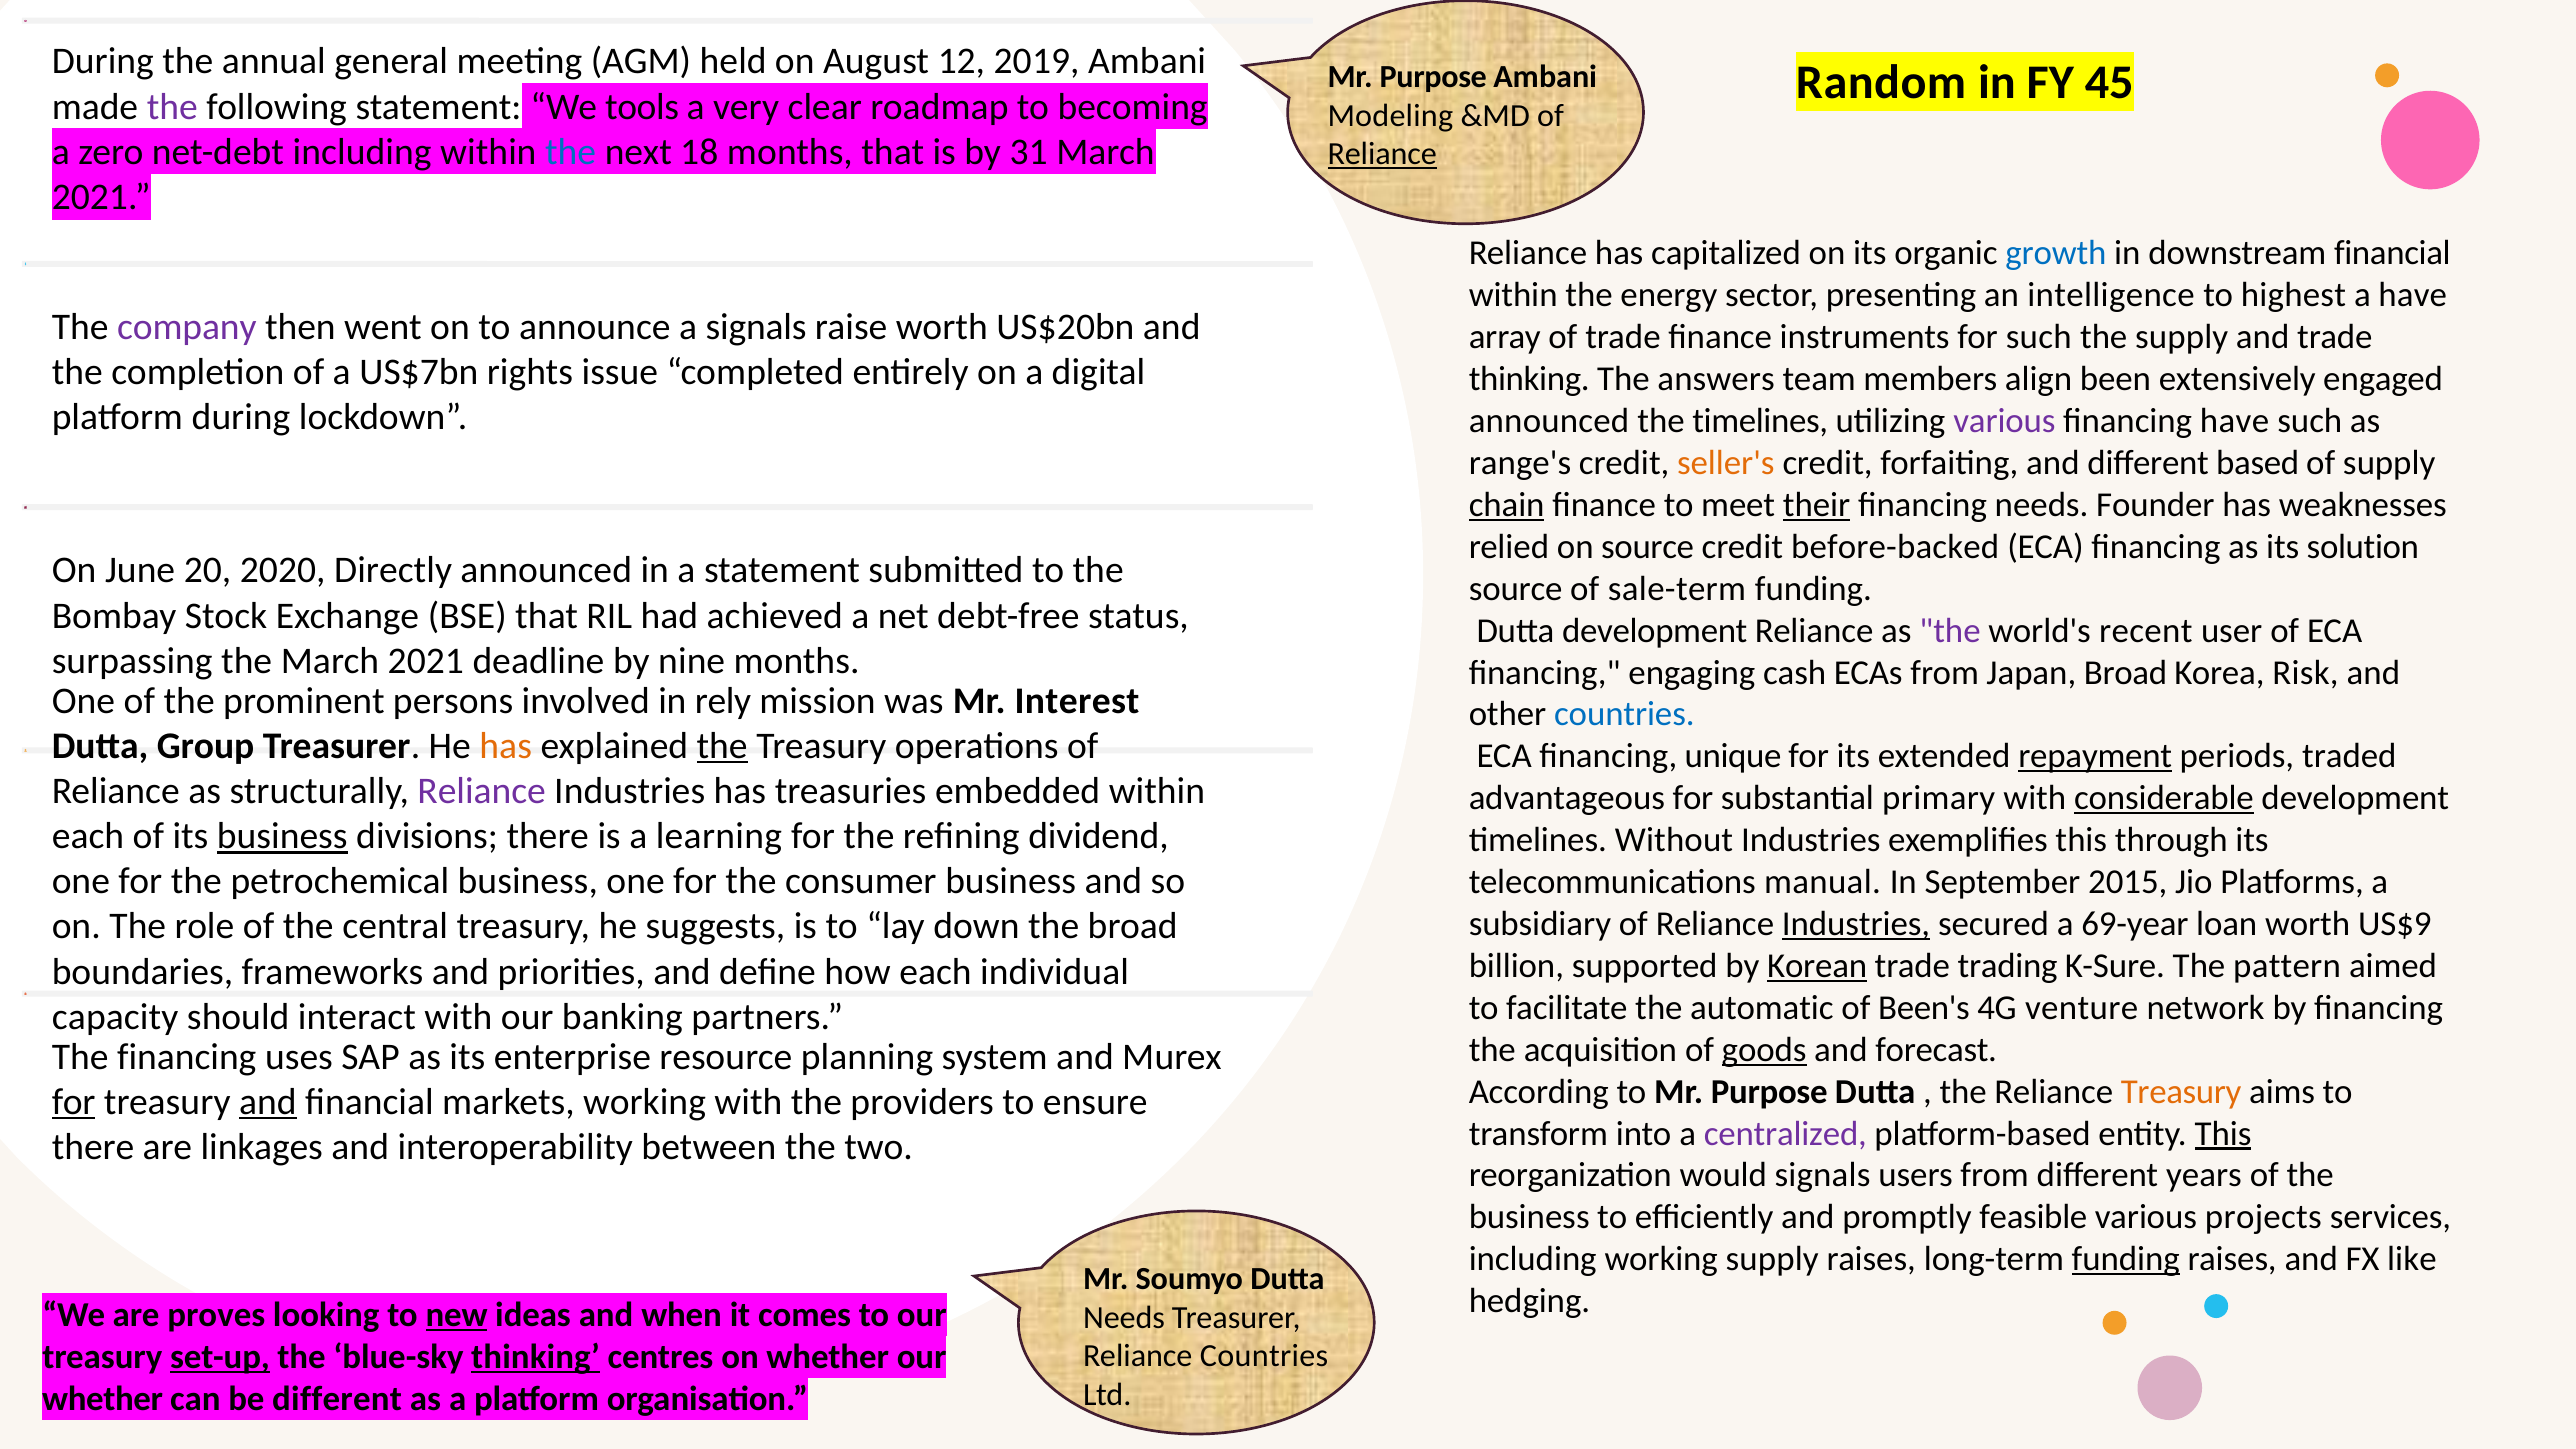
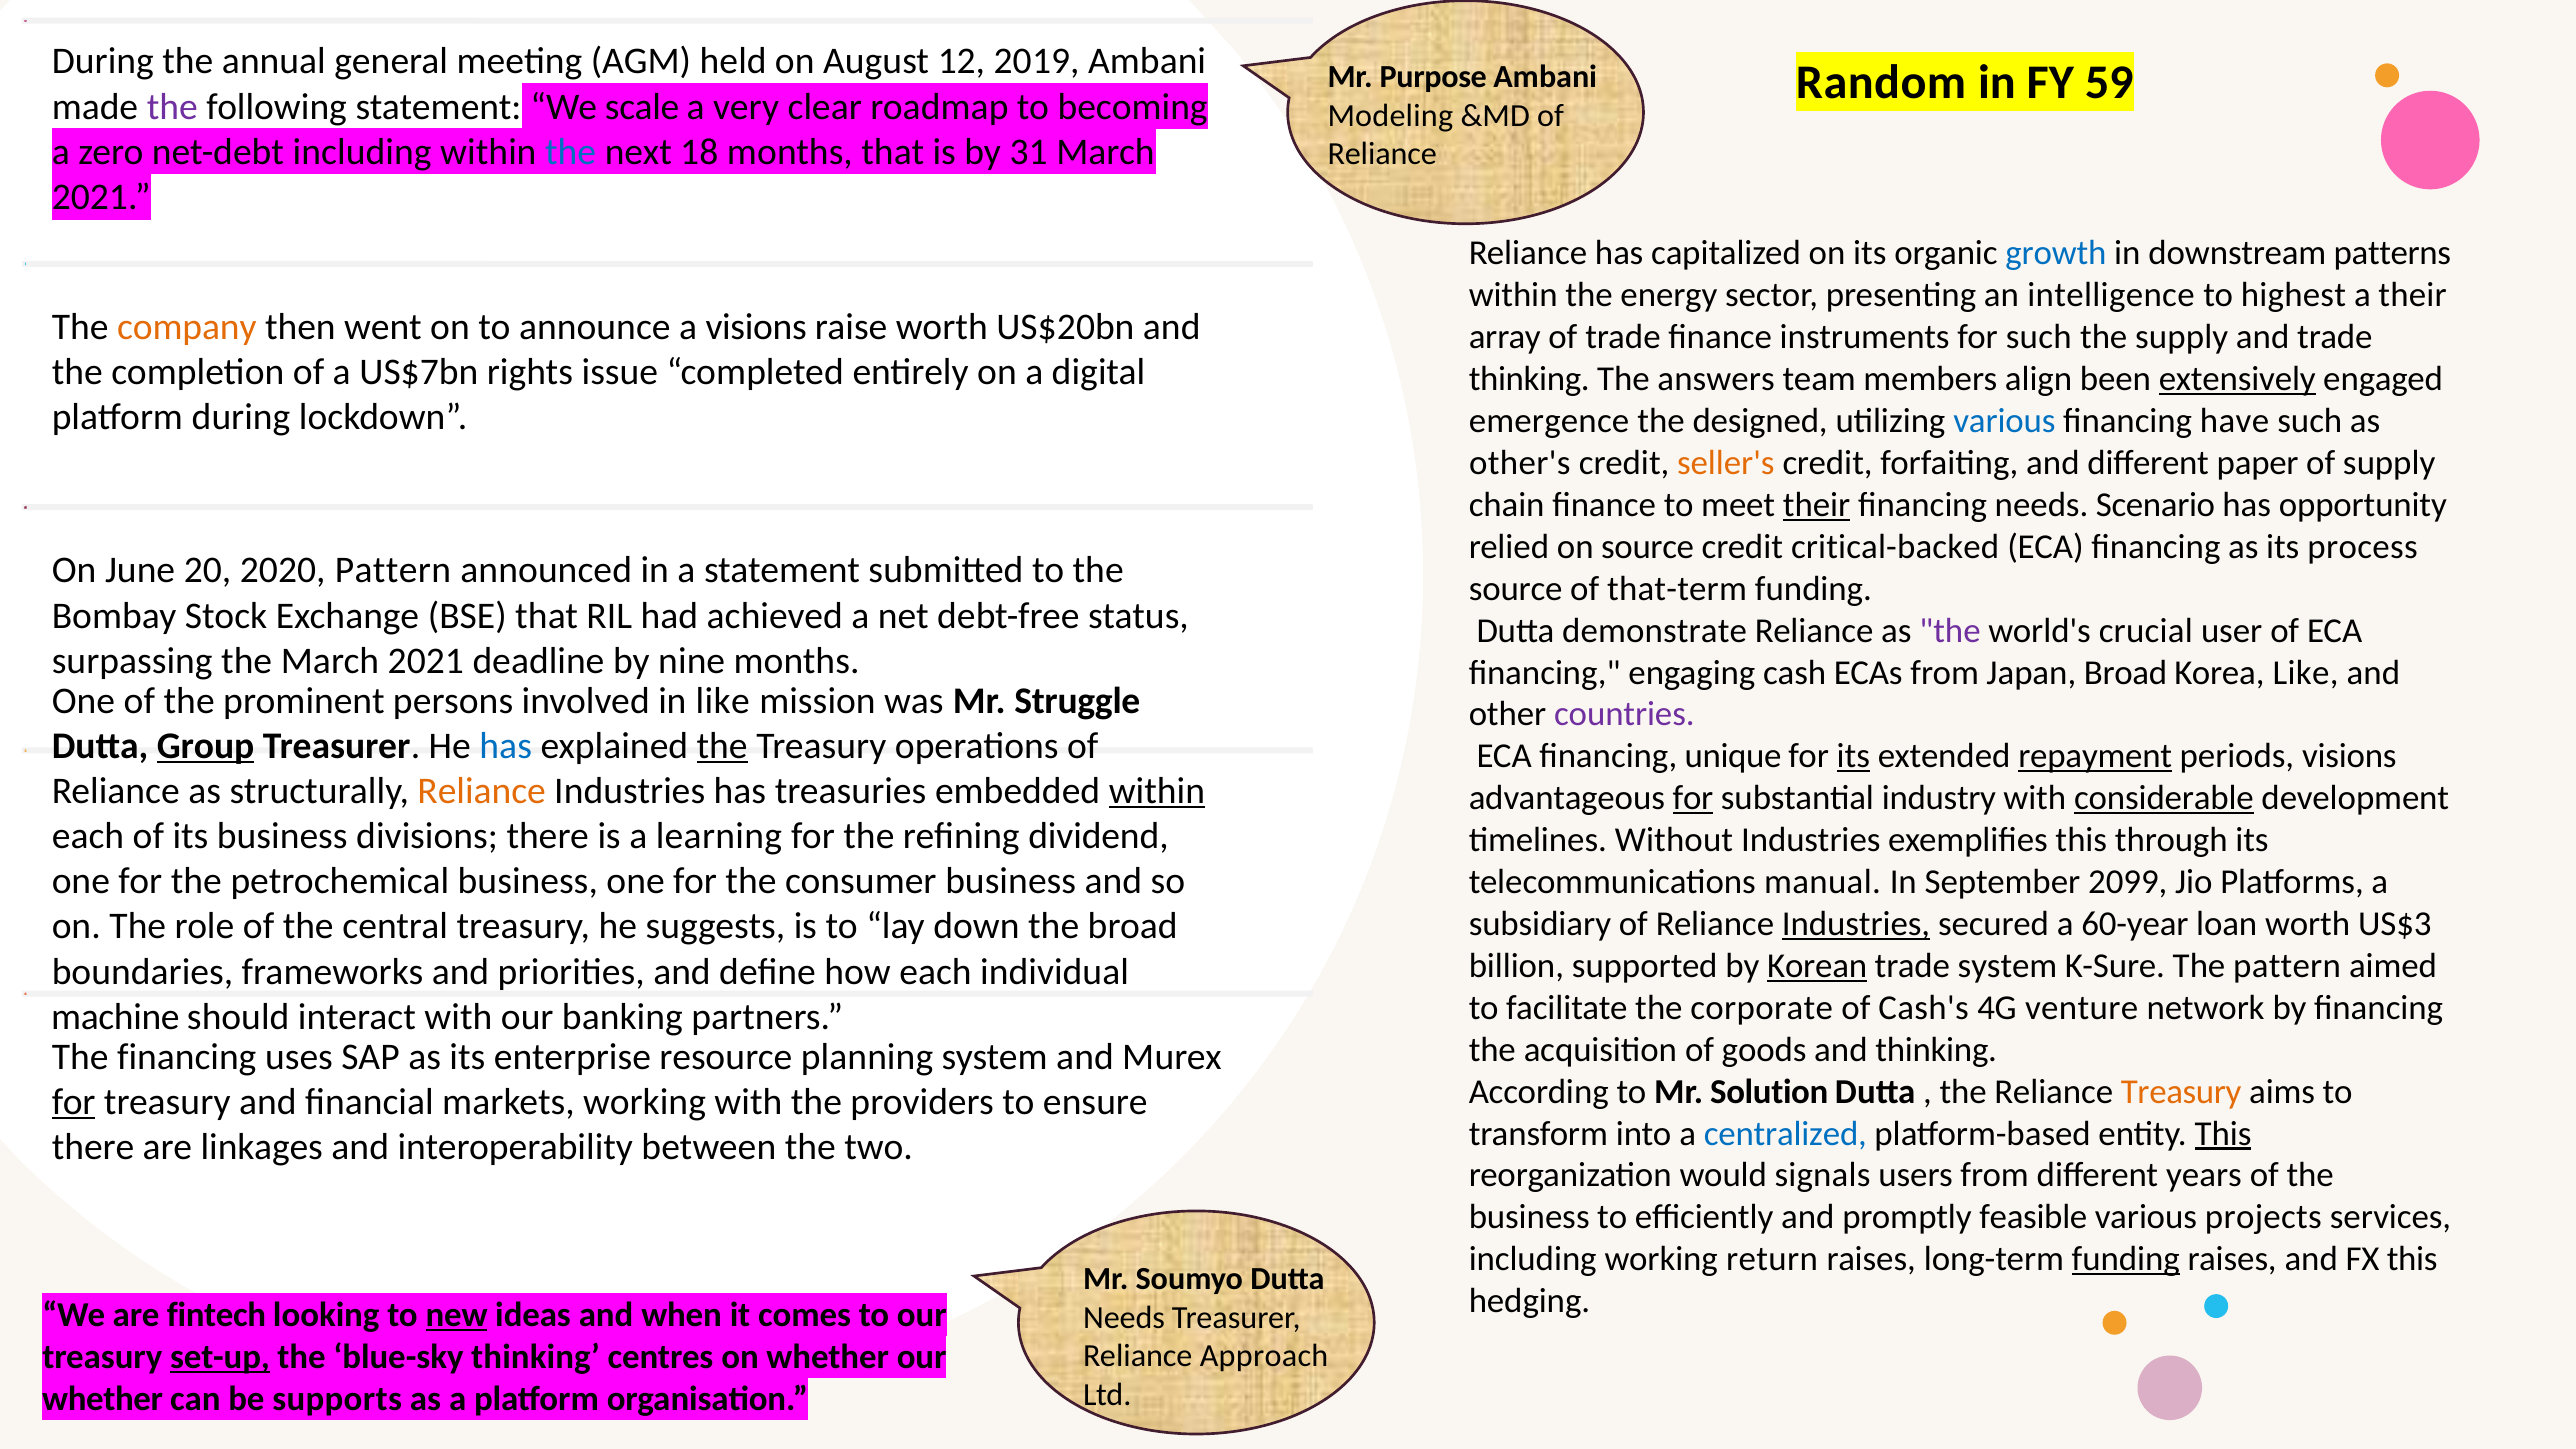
45: 45 -> 59 (2109, 82)
tools: tools -> scale (642, 107)
Reliance underline: present -> none (1382, 154)
downstream financial: financial -> patterns (2392, 253)
a have: have -> their (2413, 295)
company colour: purple -> orange (187, 327)
a signals: signals -> visions (756, 327)
extensively underline: none -> present (2237, 379)
announced: announced -> emergence (1549, 421)
the timelines: timelines -> designed (1760, 421)
various colour: purple -> blue (2004, 421)
range's: range's -> other's (1520, 463)
based: based -> paper (2258, 463)
chain underline: present -> none (1507, 505)
Founder: Founder -> Scenario (2155, 505)
weaknesses: weaknesses -> opportunity (2363, 505)
before-backed: before-backed -> critical-backed (1895, 547)
solution: solution -> process (2363, 547)
Directly: Directly -> Pattern (393, 571)
sale-term: sale-term -> that-term (1677, 589)
Dutta development: development -> demonstrate (1655, 631)
recent: recent -> crucial (2146, 631)
Korea Risk: Risk -> Like (2305, 673)
in rely: rely -> like (723, 701)
Interest: Interest -> Struggle (1077, 701)
countries colour: blue -> purple (1624, 714)
Group underline: none -> present (206, 746)
has colour: orange -> blue (506, 746)
its underline: none -> present (1853, 756)
periods traded: traded -> visions (2349, 756)
Reliance colour: purple -> orange (482, 791)
within underline: none -> present (1157, 791)
for underline: none -> present (1693, 798)
primary: primary -> industry (1939, 798)
business underline: present -> none (282, 836)
2015: 2015 -> 2099 (2128, 882)
69-year: 69-year -> 60-year (2135, 924)
US$9: US$9 -> US$3 (2395, 924)
trade trading: trading -> system (2007, 966)
automatic: automatic -> corporate (1762, 1008)
Been's: Been's -> Cash's (1924, 1008)
capacity: capacity -> machine (115, 1017)
goods underline: present -> none (1764, 1050)
and forecast: forecast -> thinking (1936, 1050)
Purpose: Purpose -> Solution (1769, 1092)
and underline: present -> none (268, 1102)
centralized colour: purple -> blue (1785, 1134)
supply: supply -> return (1772, 1259)
FX like: like -> this (2412, 1259)
proves: proves -> fintech (216, 1315)
thinking underline: present -> none (536, 1357)
Reliance Countries: Countries -> Approach (1264, 1356)
be different: different -> supports (337, 1399)
